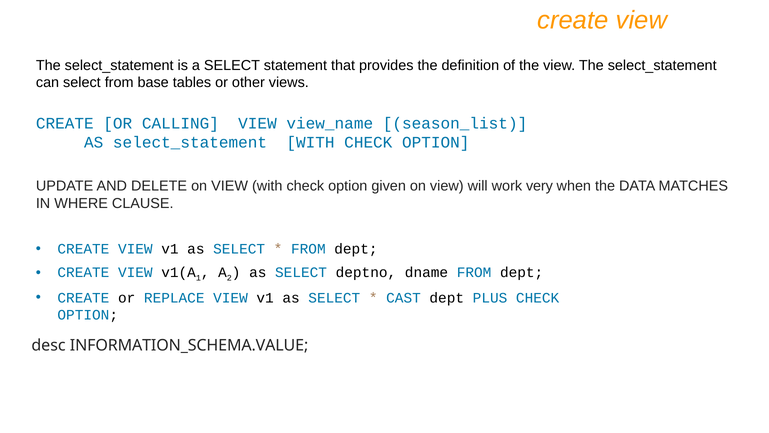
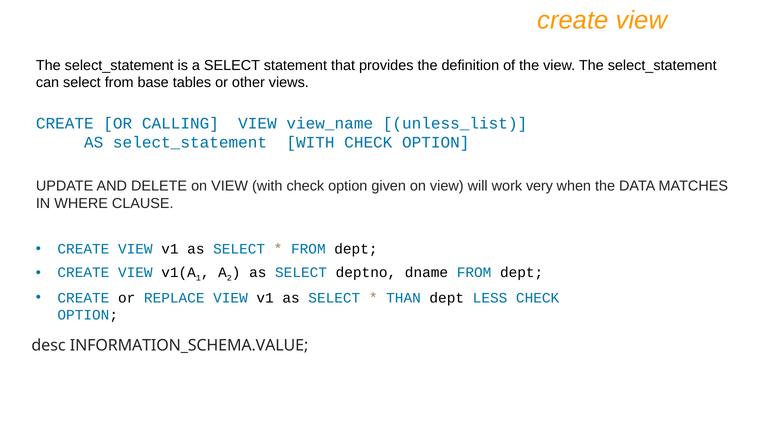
season_list: season_list -> unless_list (455, 123)
CAST: CAST -> THAN (404, 297)
PLUS: PLUS -> LESS (490, 297)
